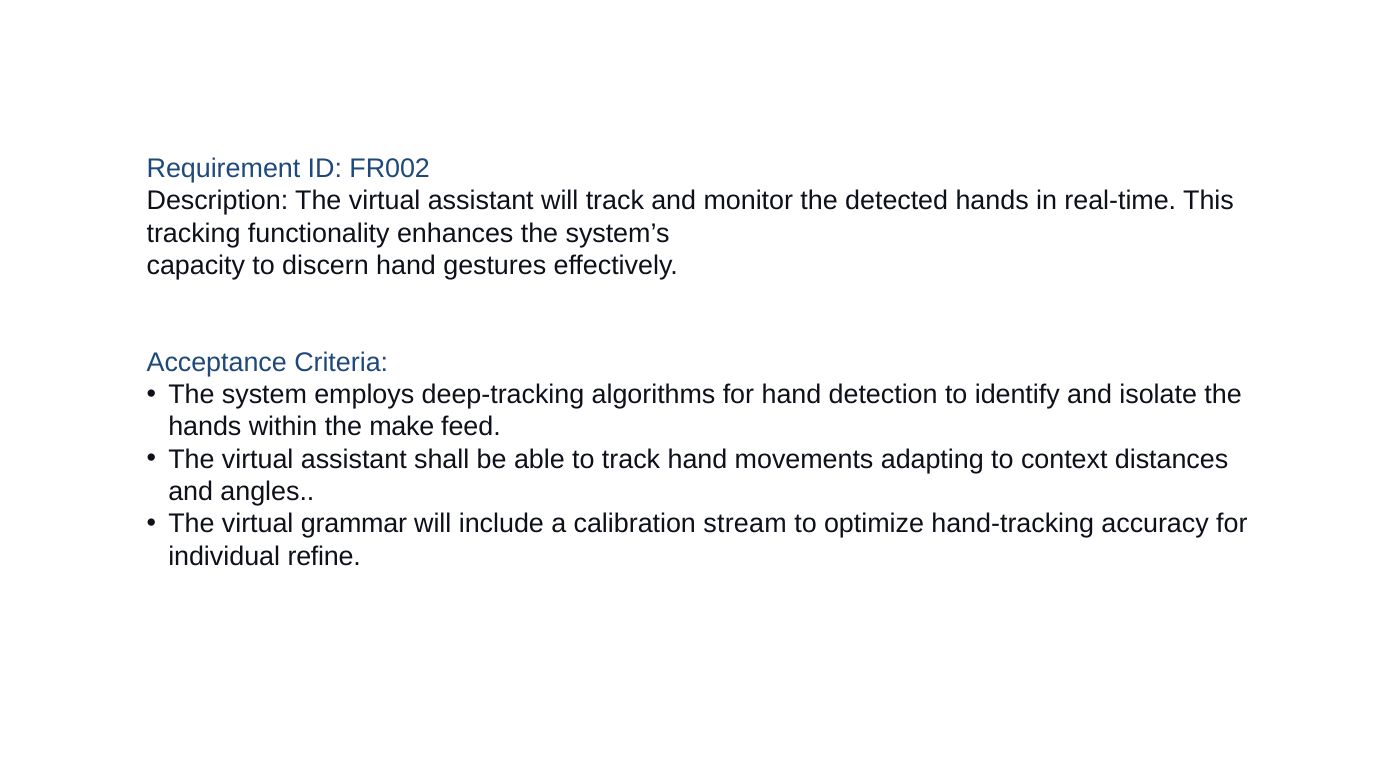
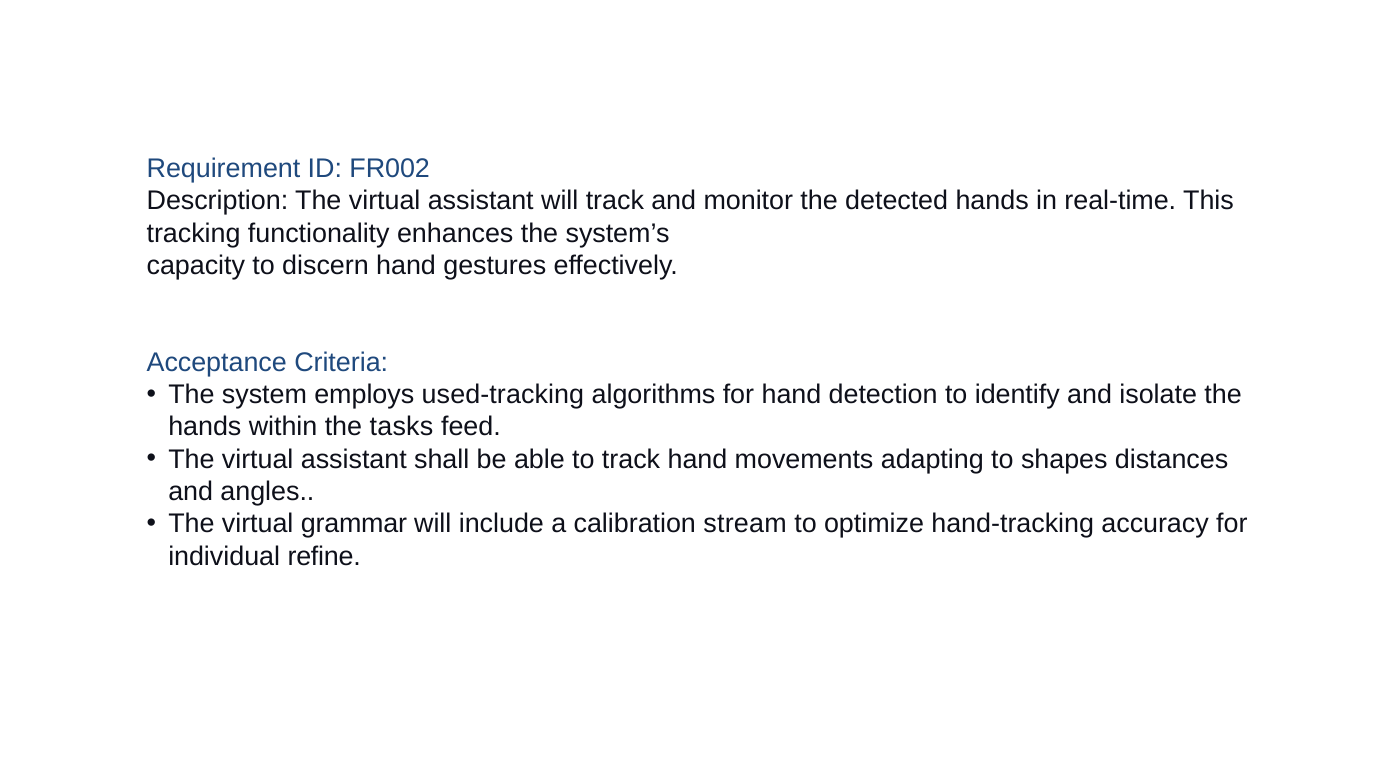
deep-tracking: deep-tracking -> used-tracking (503, 395)
make: make -> tasks (402, 427)
context: context -> shapes (1064, 459)
